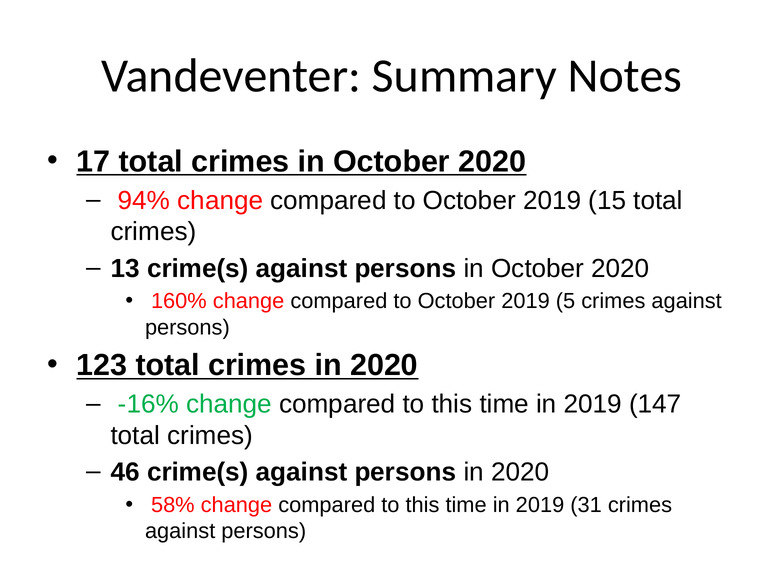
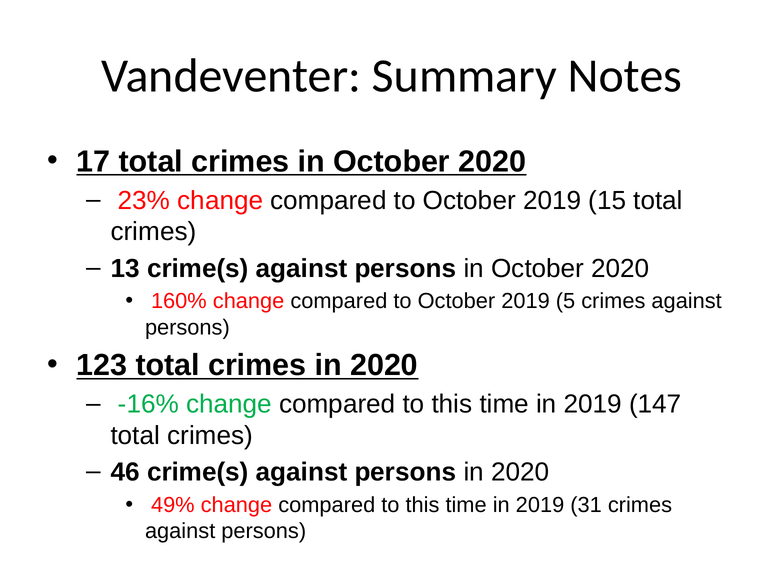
94%: 94% -> 23% (144, 200)
58%: 58% -> 49% (173, 505)
